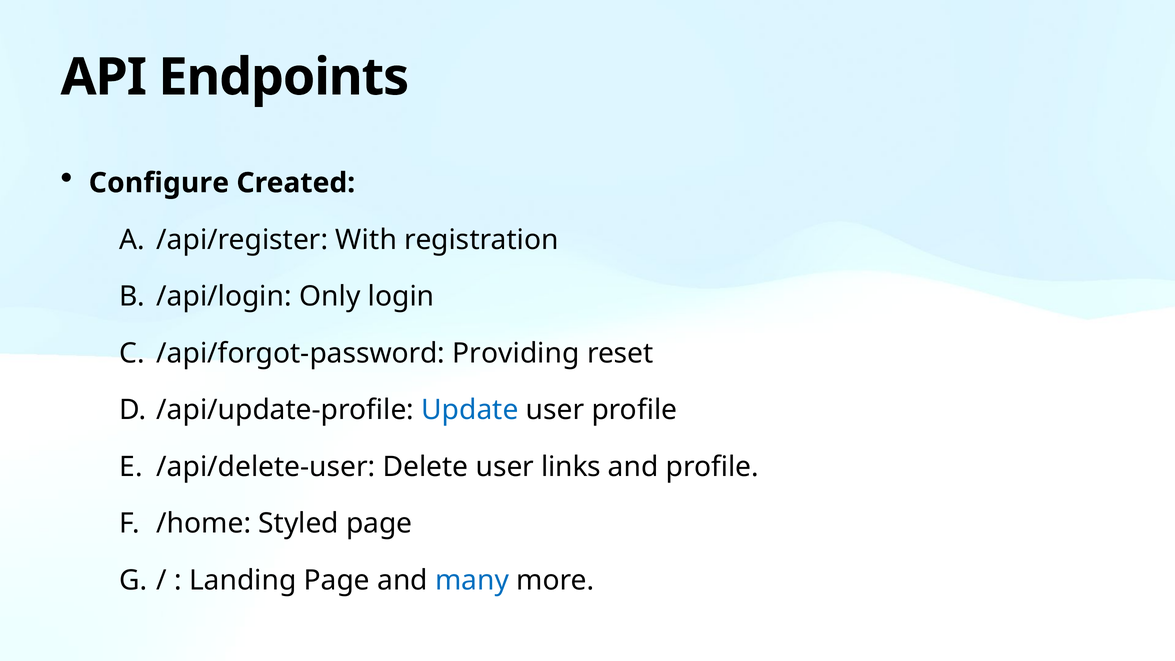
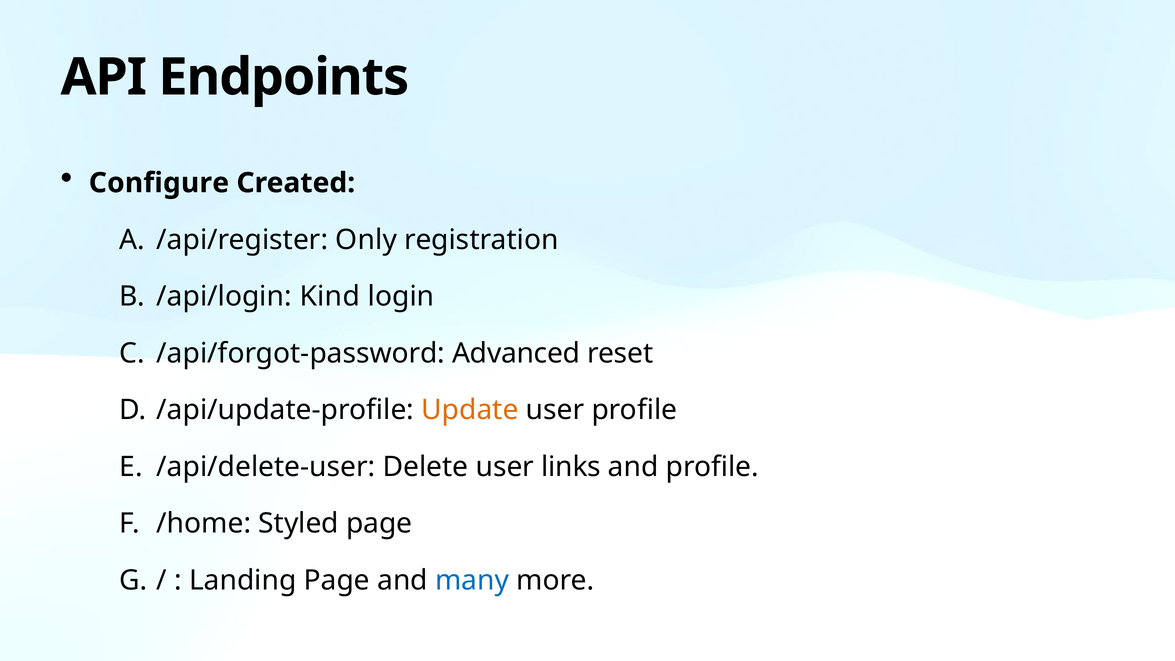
With: With -> Only (366, 240)
Only: Only -> Kind (330, 296)
Providing: Providing -> Advanced (516, 353)
Update colour: blue -> orange (470, 410)
